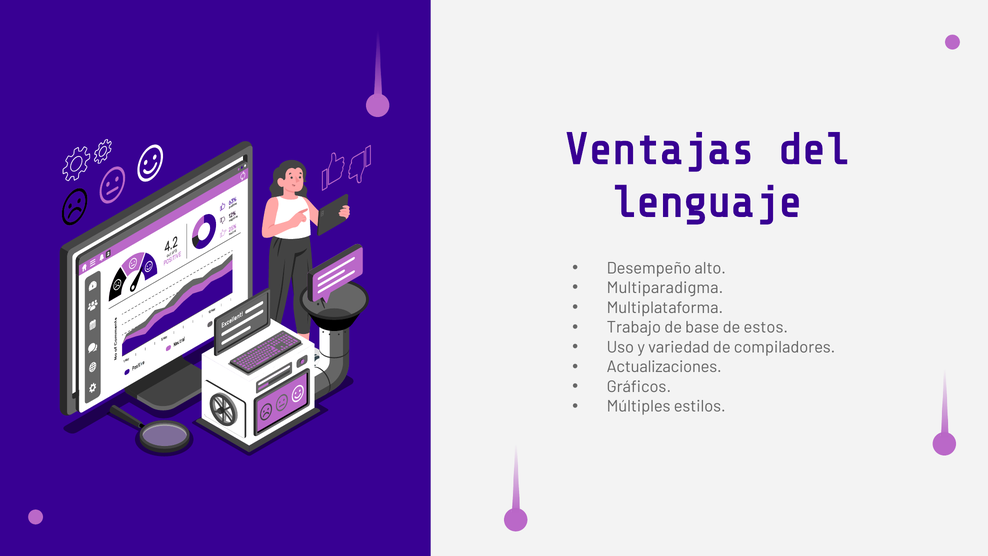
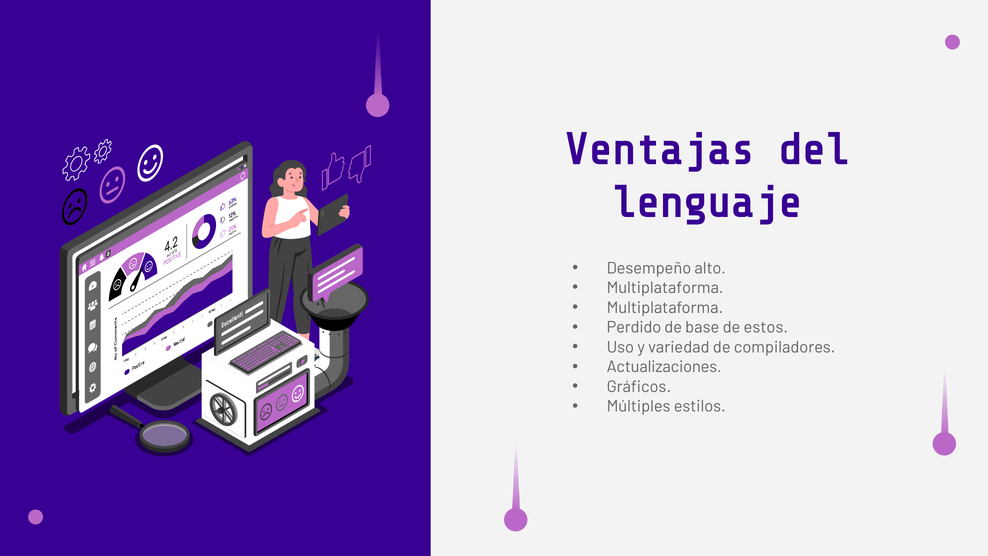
Multiparadigma: Multiparadigma -> Multiplataforma (665, 288)
Trabajo: Trabajo -> Perdido (634, 327)
